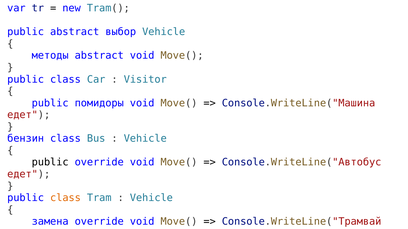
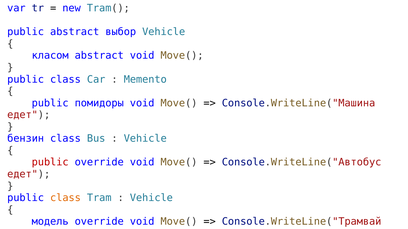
методы: методы -> класом (50, 56)
Visitor: Visitor -> Memento (145, 80)
public colour: black -> red (50, 163)
замена: замена -> модель (50, 222)
